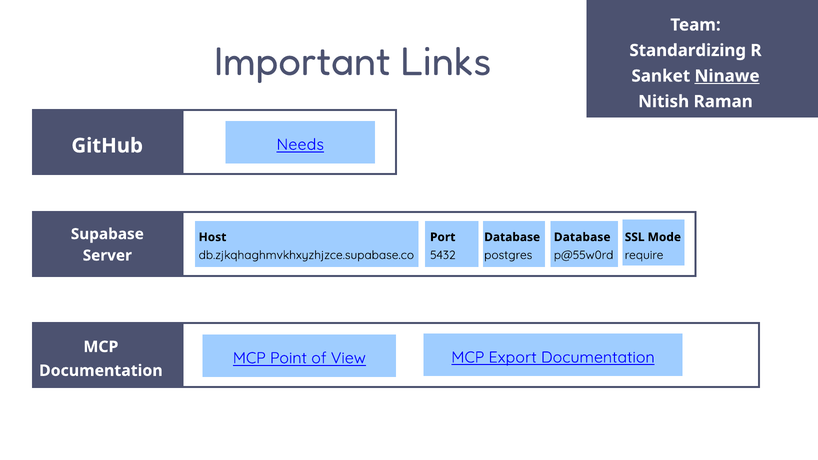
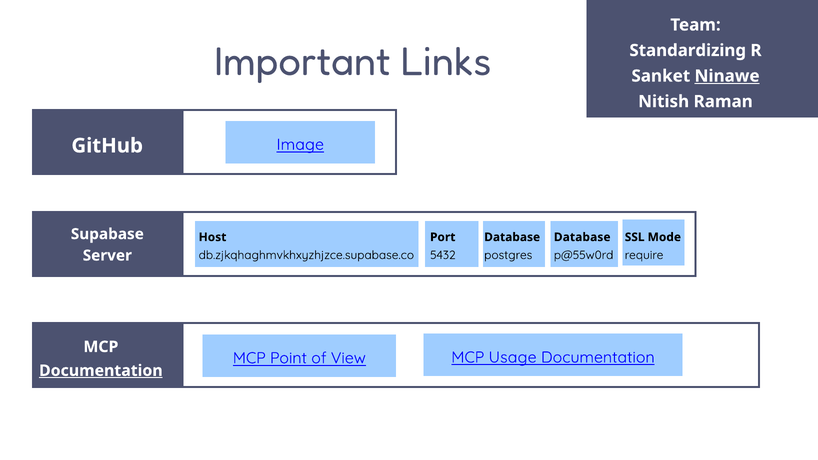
Needs: Needs -> Image (300, 145)
Export: Export -> Usage (513, 357)
Documentation underline: none -> present (101, 371)
